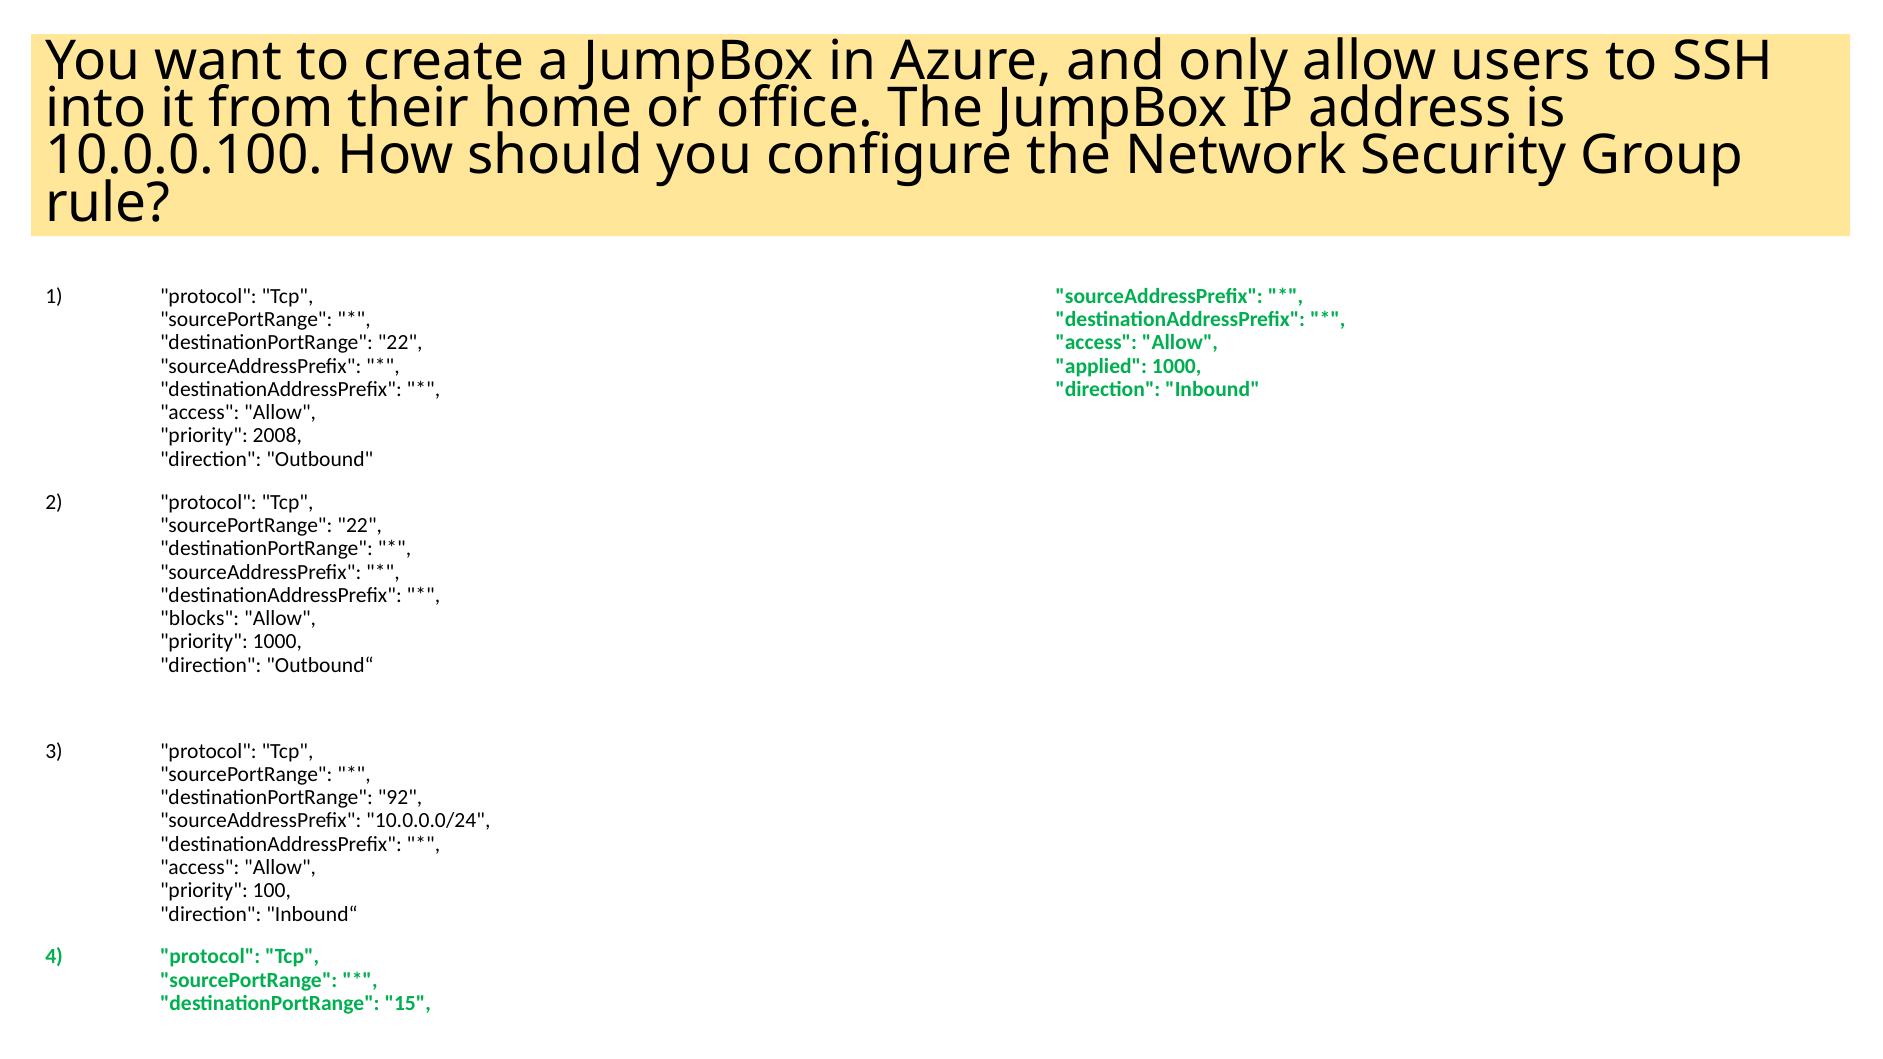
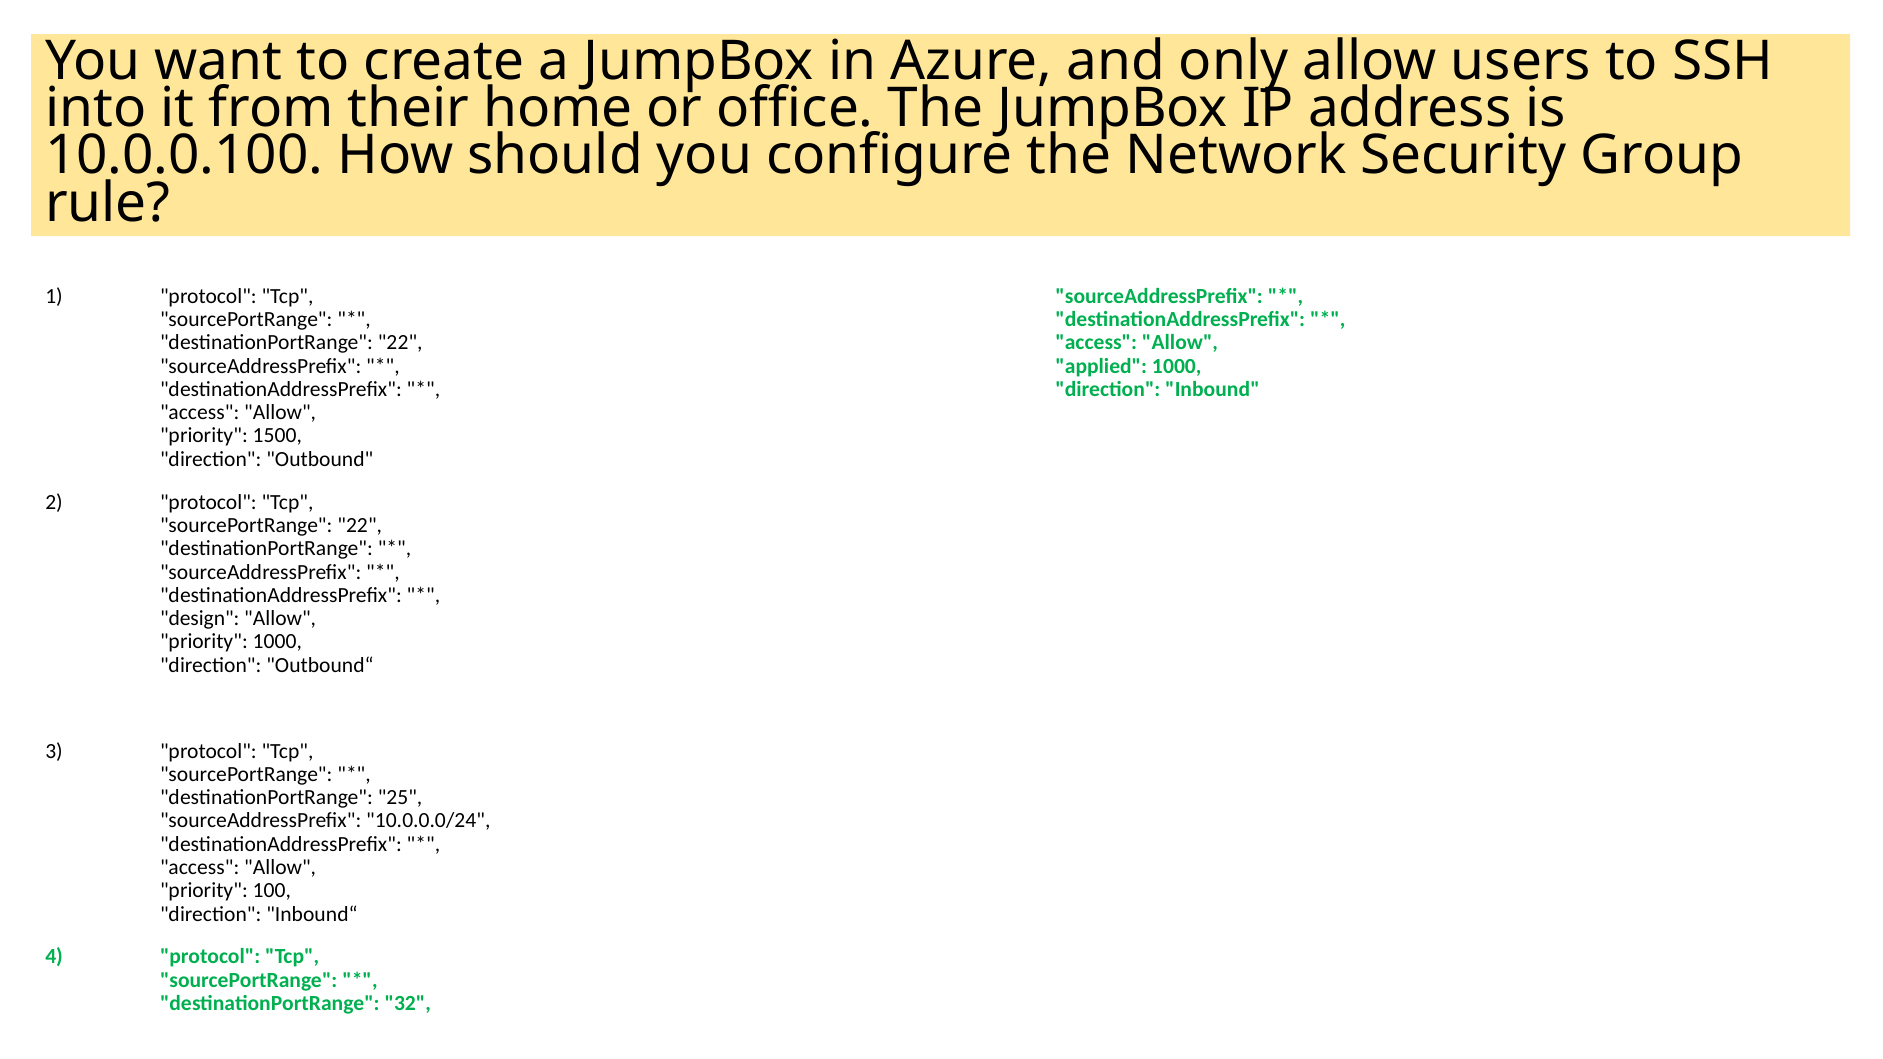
2008: 2008 -> 1500 (277, 436)
blocks: blocks -> design (200, 619)
92: 92 -> 25 (400, 798)
15: 15 -> 32 (408, 1004)
